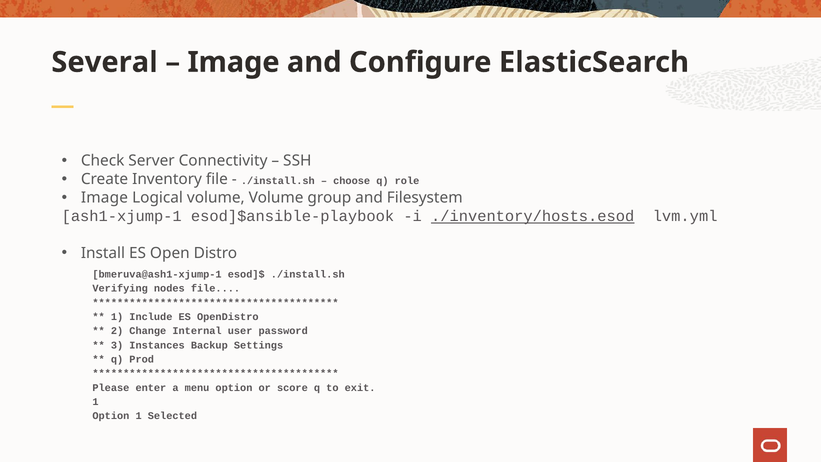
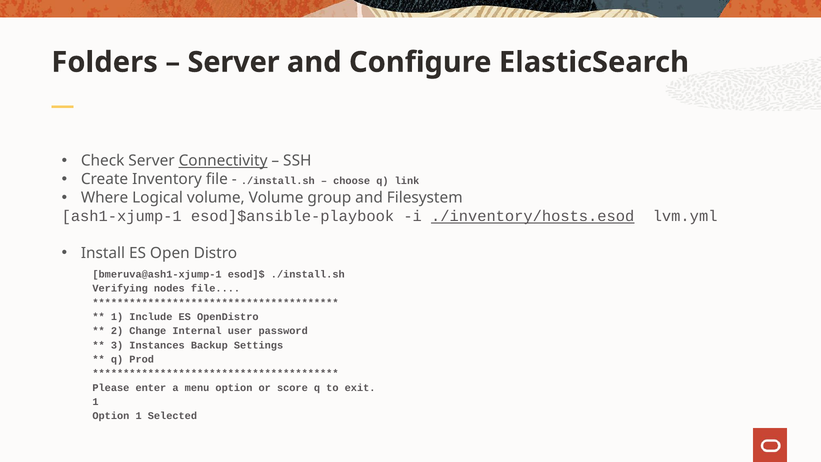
Several: Several -> Folders (105, 62)
Image: Image -> Server (234, 62)
Connectivity underline: none -> present (223, 161)
role: role -> link (407, 181)
Image: Image -> Where (105, 198)
